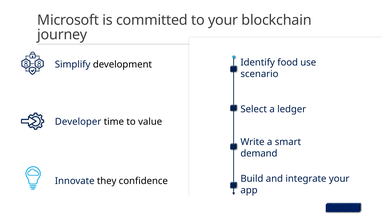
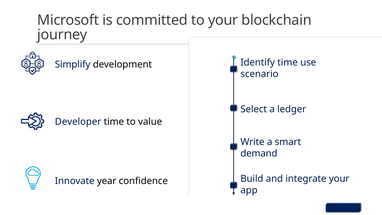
Identify food: food -> time (288, 62)
they: they -> year (107, 181)
